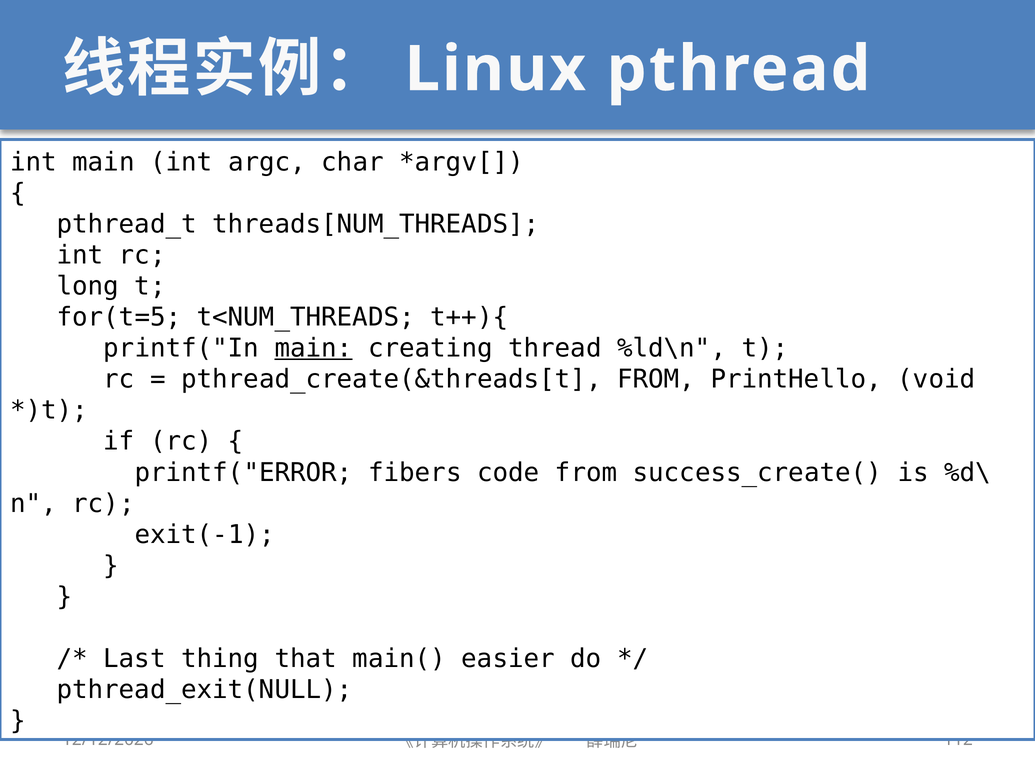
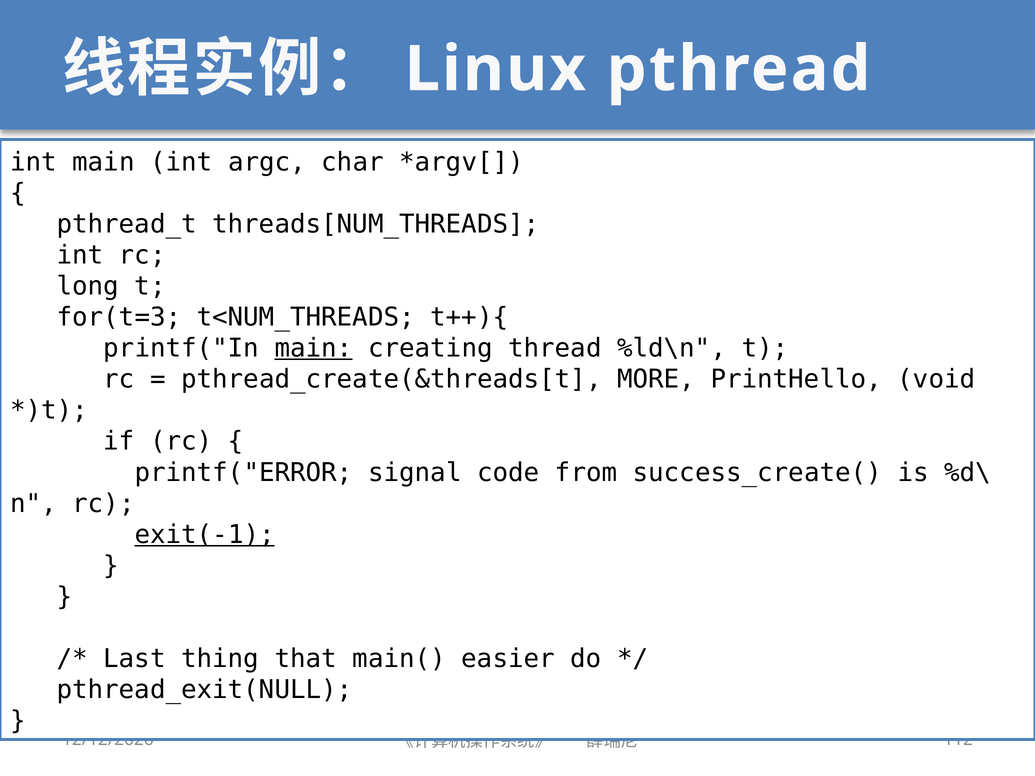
for(t=5: for(t=5 -> for(t=3 (119, 317)
pthread_create(&threads[t FROM: FROM -> MORE (656, 380)
fibers: fibers -> signal (415, 473)
exit(-1 underline: none -> present (205, 535)
